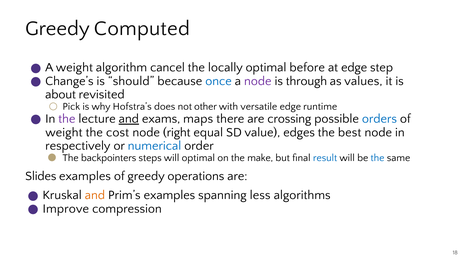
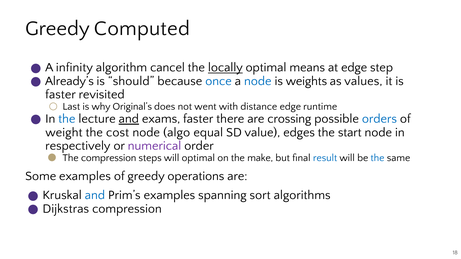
A weight: weight -> infinity (74, 68)
locally underline: none -> present (225, 68)
before: before -> means (307, 68)
Change’s: Change’s -> Already’s (69, 81)
node colour: purple -> blue (258, 81)
through: through -> weights (306, 81)
about: about -> faster (61, 95)
Pick: Pick -> Last (71, 107)
Hofstra’s: Hofstra’s -> Original’s (132, 107)
other: other -> went (205, 107)
versatile: versatile -> distance (259, 107)
the colour: purple -> blue (67, 119)
exams maps: maps -> faster (198, 119)
right: right -> algo (177, 132)
best: best -> start (350, 132)
numerical colour: blue -> purple (154, 146)
The backpointers: backpointers -> compression (109, 158)
Slides: Slides -> Some (41, 176)
and colour: orange -> blue (95, 195)
less: less -> sort (260, 195)
Improve: Improve -> Dijkstras (66, 209)
